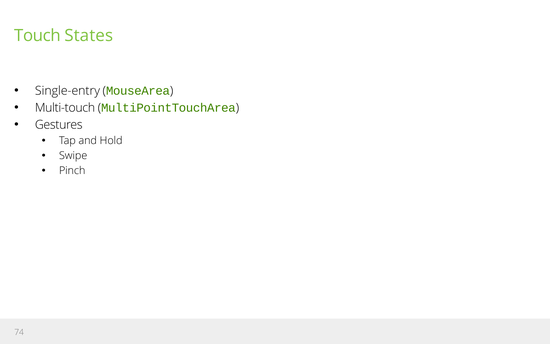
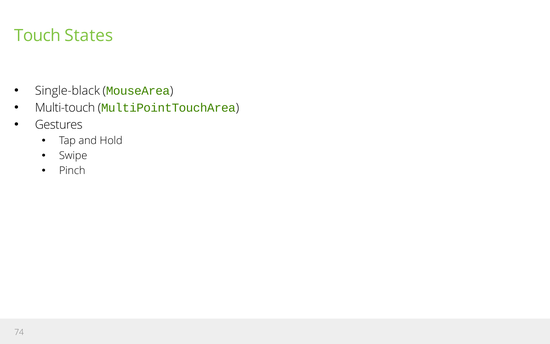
Single-entry: Single-entry -> Single-black (67, 91)
